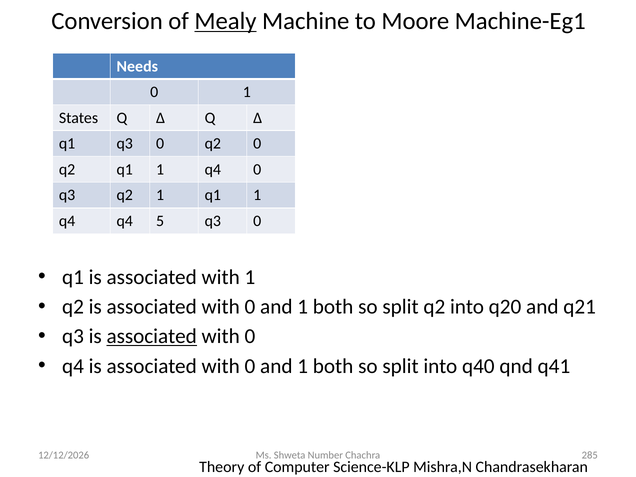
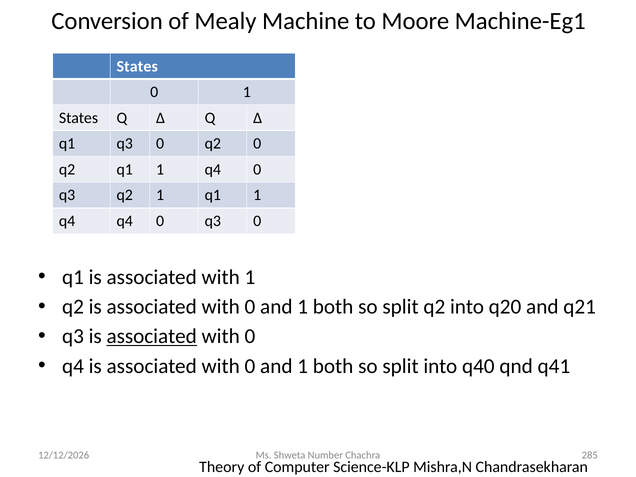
Mealy underline: present -> none (225, 21)
Needs: Needs -> States (137, 66)
q4 q4 5: 5 -> 0 (160, 221)
